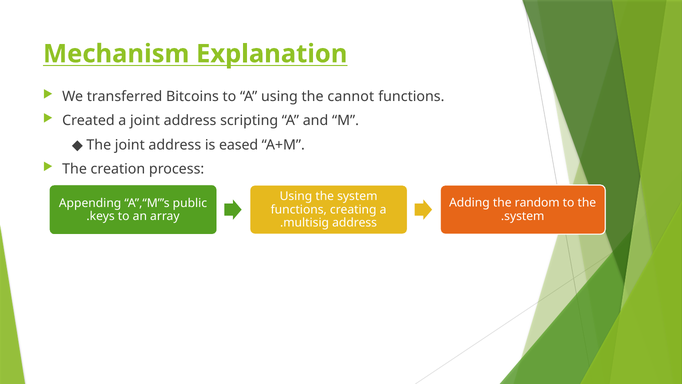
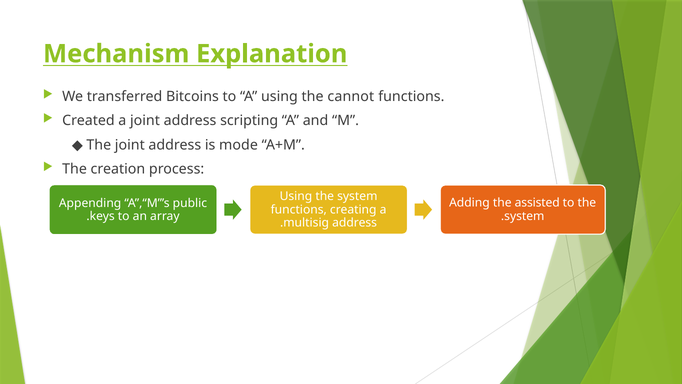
eased: eased -> mode (239, 145)
random: random -> assisted (537, 203)
